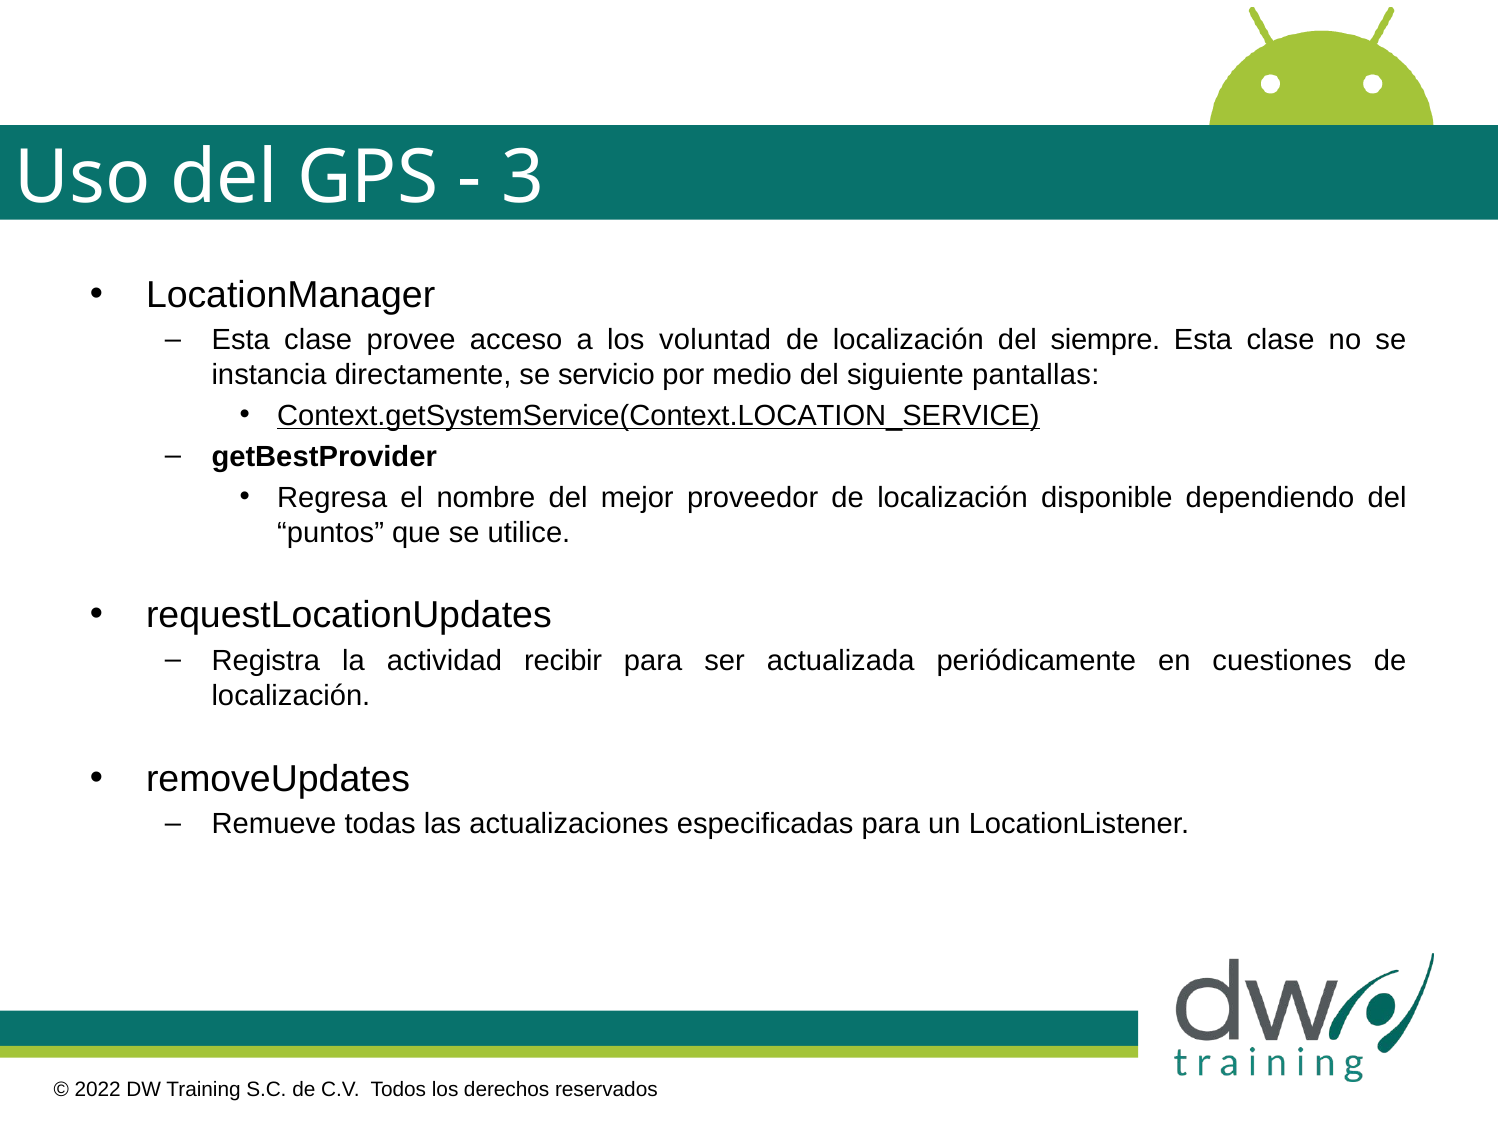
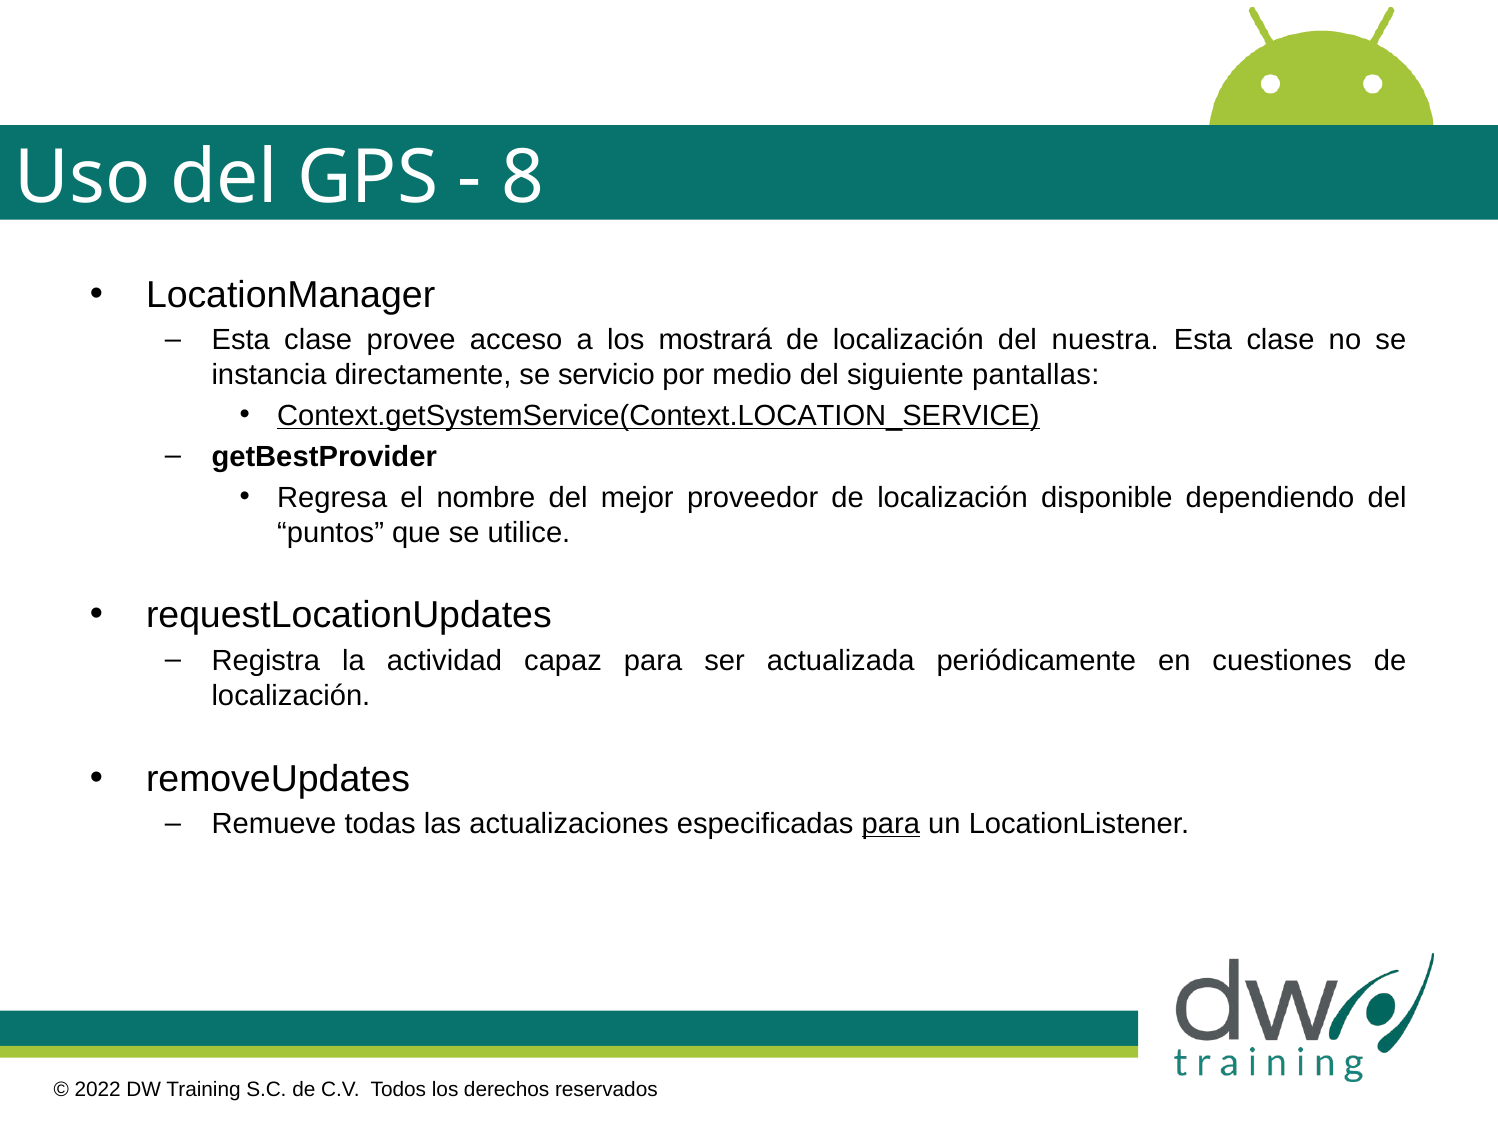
3: 3 -> 8 (523, 178)
voluntad: voluntad -> mostrará (715, 340)
siempre: siempre -> nuestra (1105, 340)
recibir: recibir -> capaz (563, 661)
para underline: none -> present (891, 824)
